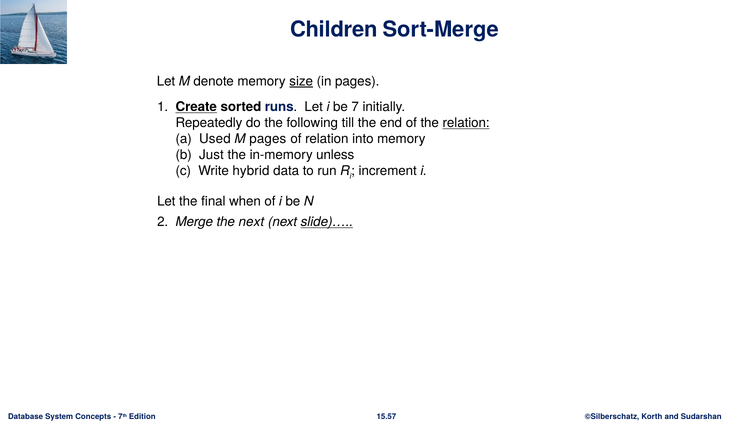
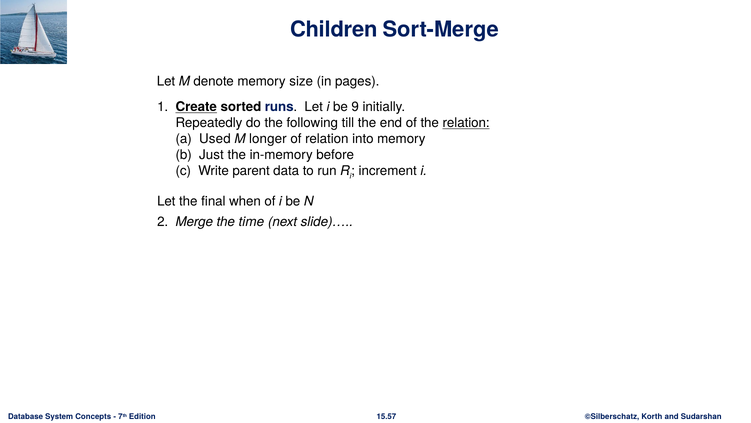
size underline: present -> none (301, 81)
7: 7 -> 9 (355, 107)
M pages: pages -> longer (268, 139)
unless: unless -> before (335, 155)
hybrid: hybrid -> parent (251, 171)
the next: next -> time (251, 222)
slide)… underline: present -> none (327, 222)
